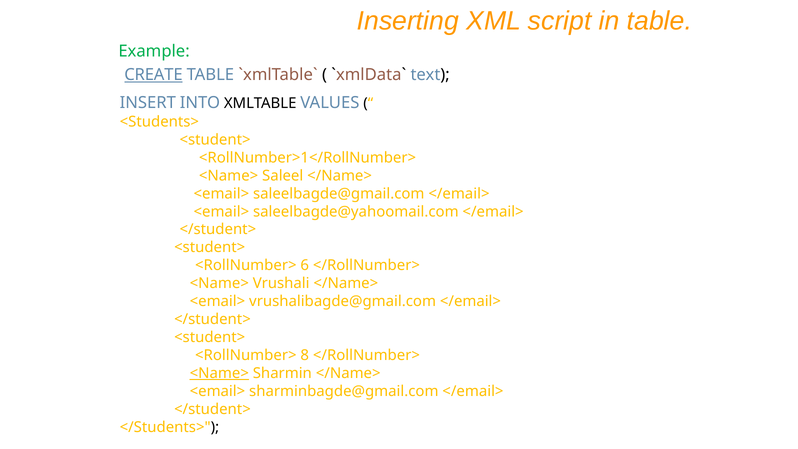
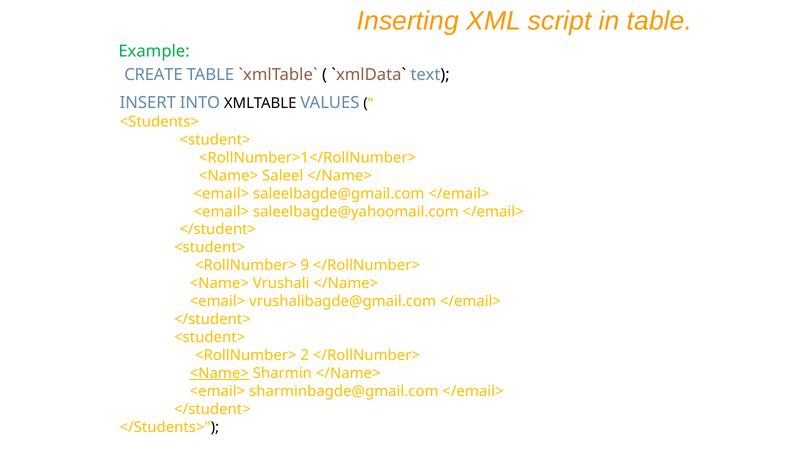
CREATE underline: present -> none (153, 75)
6: 6 -> 9 (305, 265)
8: 8 -> 2 (305, 355)
